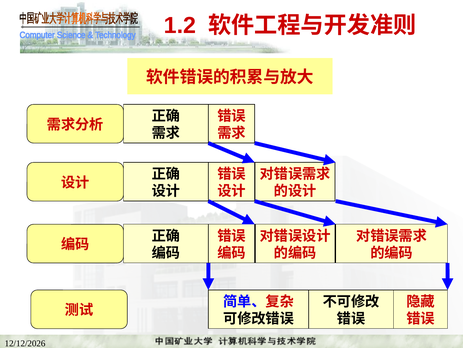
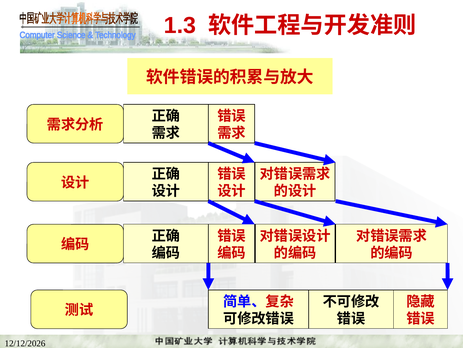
1.2: 1.2 -> 1.3 (180, 25)
